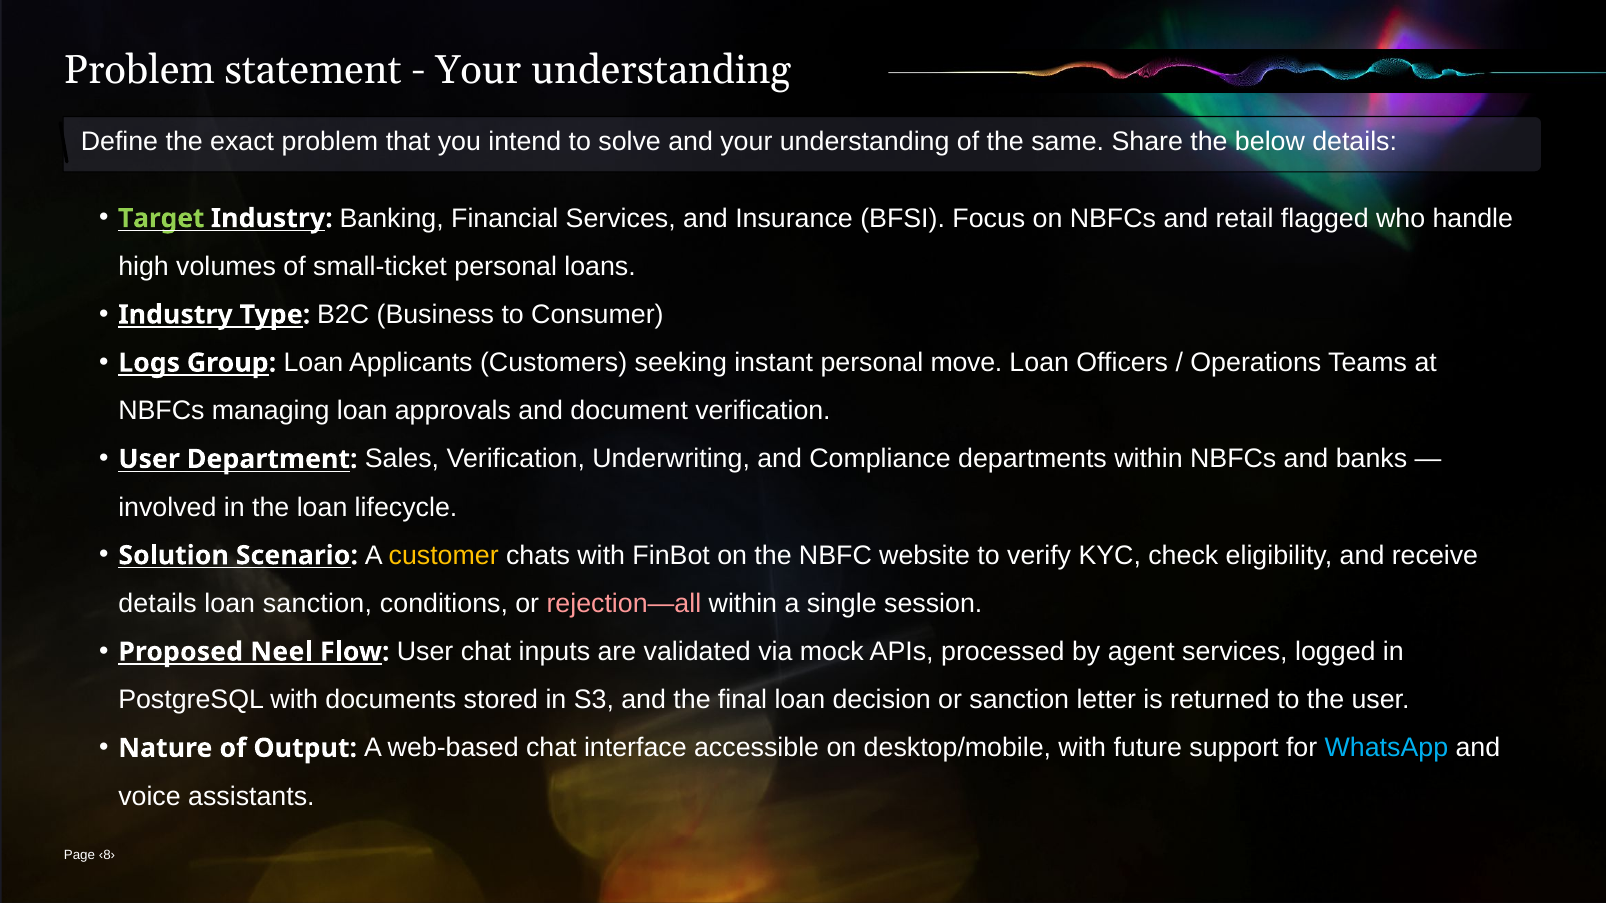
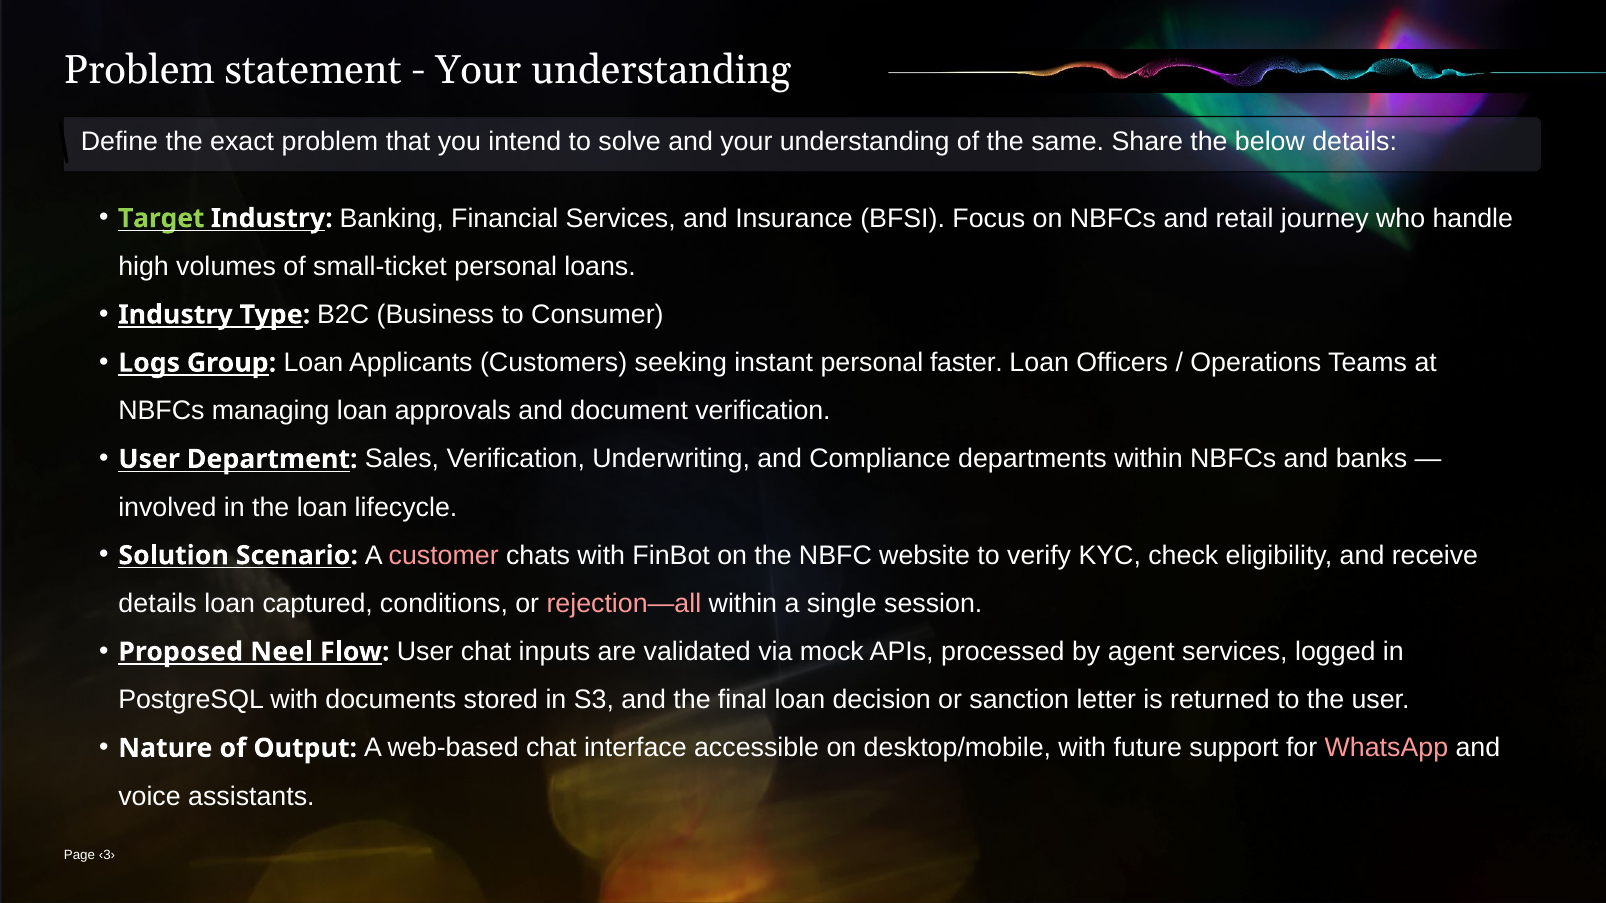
flagged: flagged -> journey (1325, 218)
move: move -> faster (966, 363)
customer colour: yellow -> pink (444, 556)
loan sanction: sanction -> captured (318, 604)
WhatsApp colour: light blue -> pink (1386, 748)
‹8›: ‹8› -> ‹3› (107, 855)
